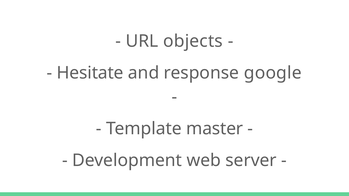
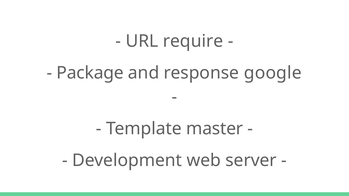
objects: objects -> require (193, 41)
Hesitate: Hesitate -> Package (90, 73)
